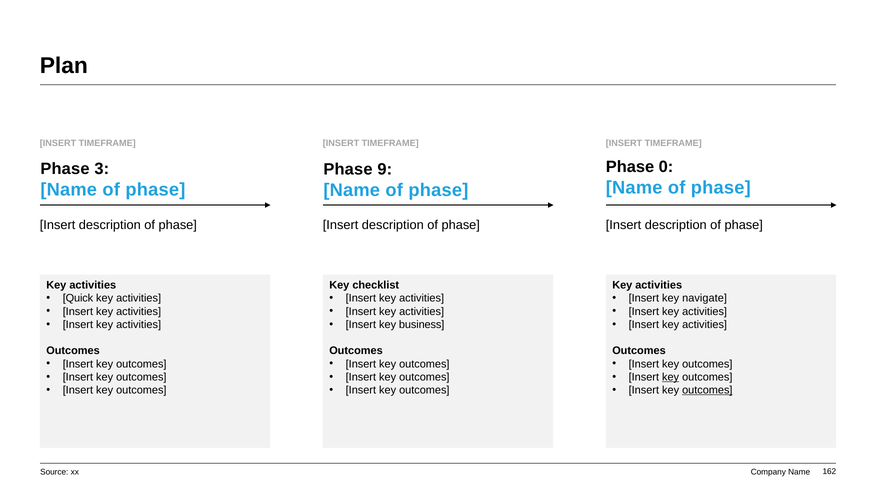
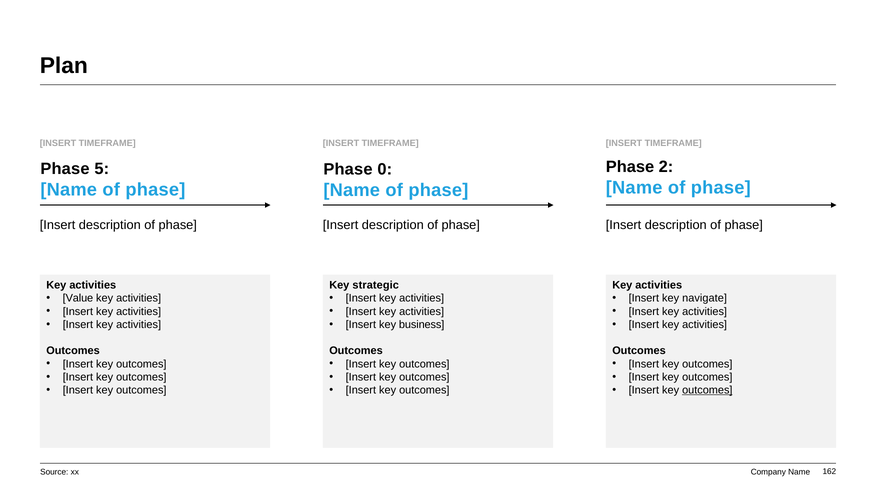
0: 0 -> 2 (666, 167)
3: 3 -> 5 (102, 169)
9: 9 -> 0 (385, 170)
checklist: checklist -> strategic (376, 286)
Quick: Quick -> Value (78, 299)
key underline: present -> none (671, 378)
